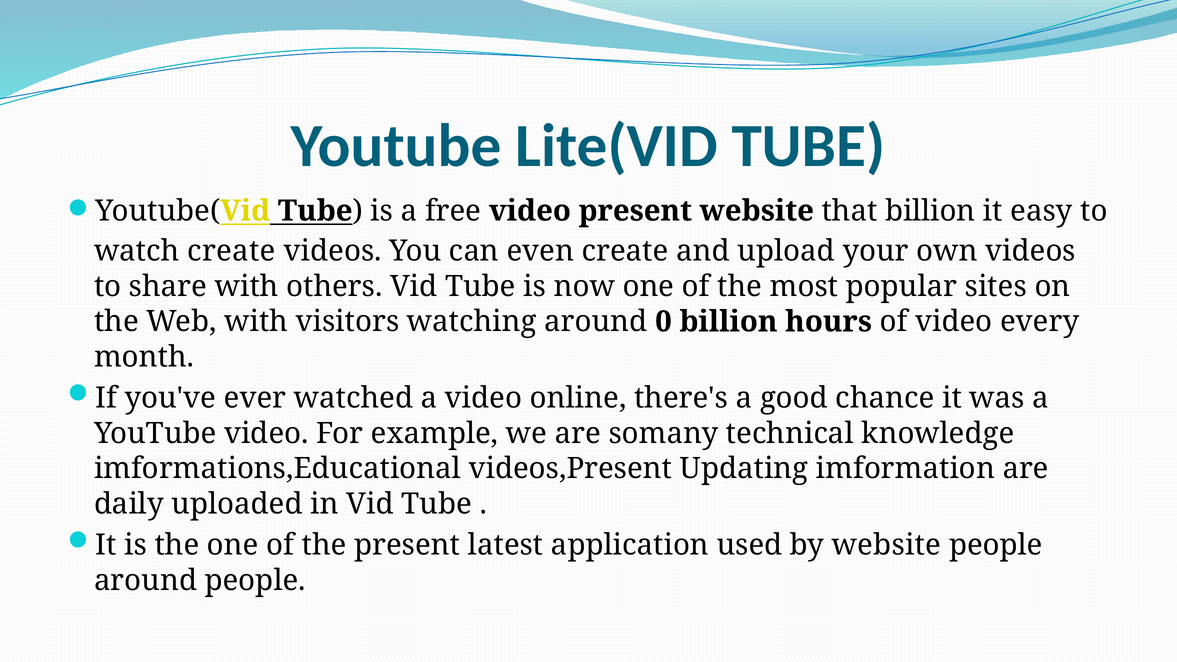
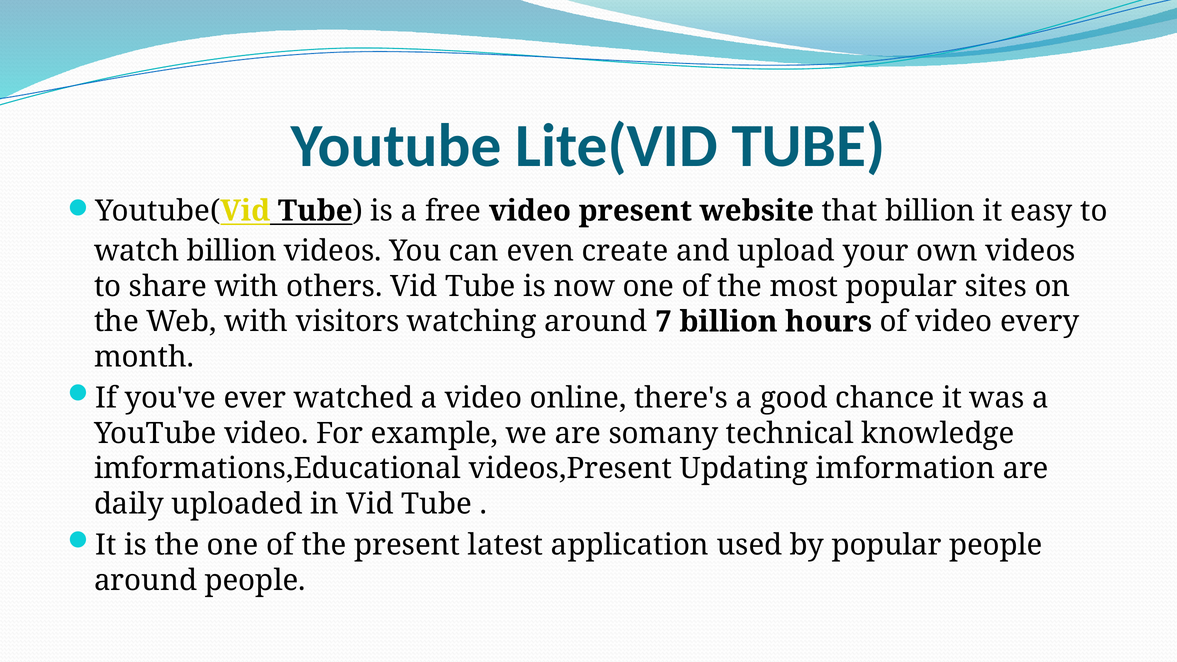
watch create: create -> billion (232, 251)
0: 0 -> 7 (663, 322)
by website: website -> popular (887, 545)
